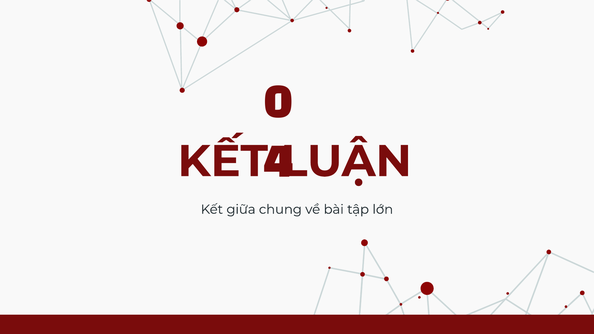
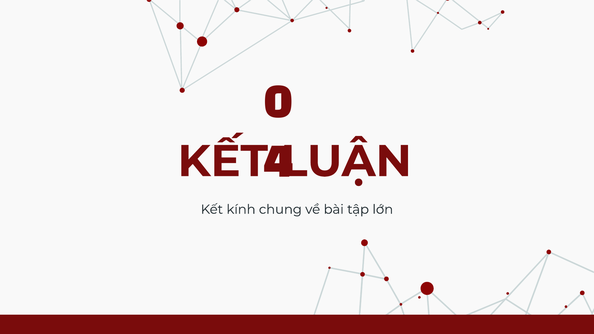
giữa: giữa -> kính (241, 209)
